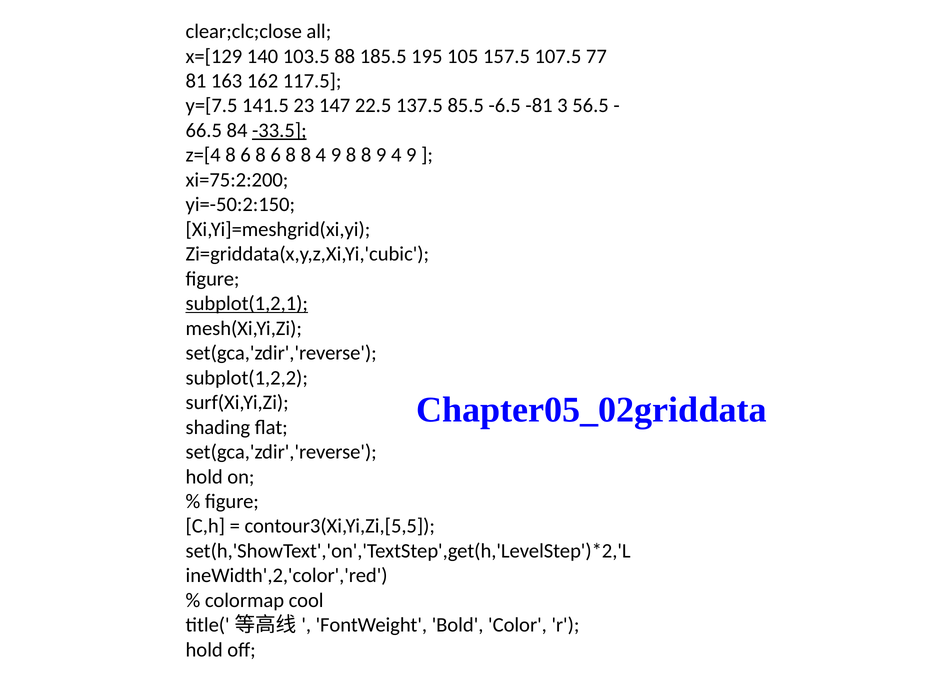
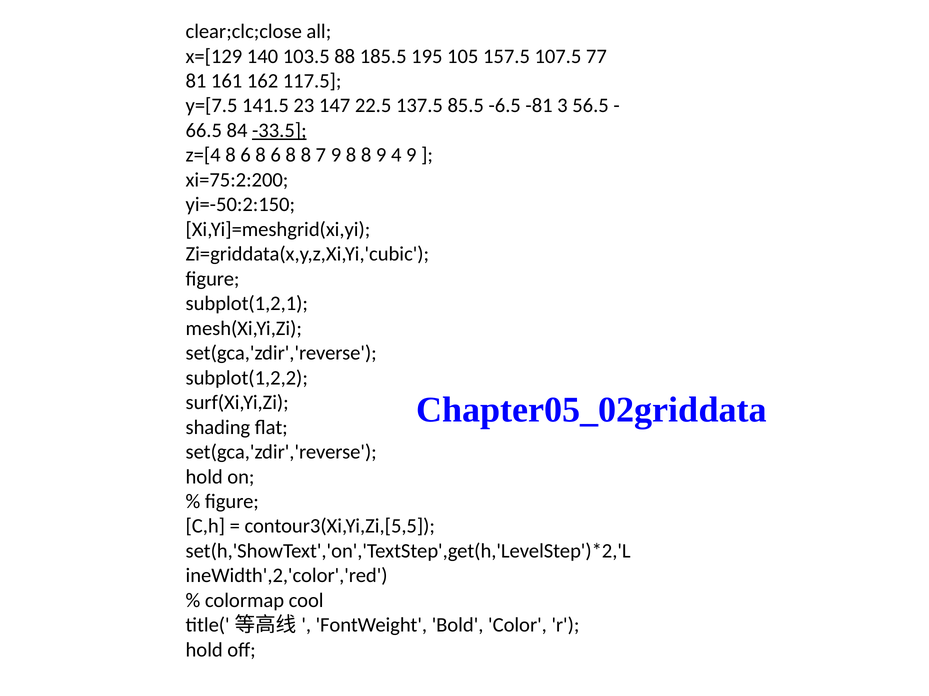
163: 163 -> 161 (227, 81)
8 4: 4 -> 7 (321, 155)
subplot(1,2,1 underline: present -> none (247, 304)
